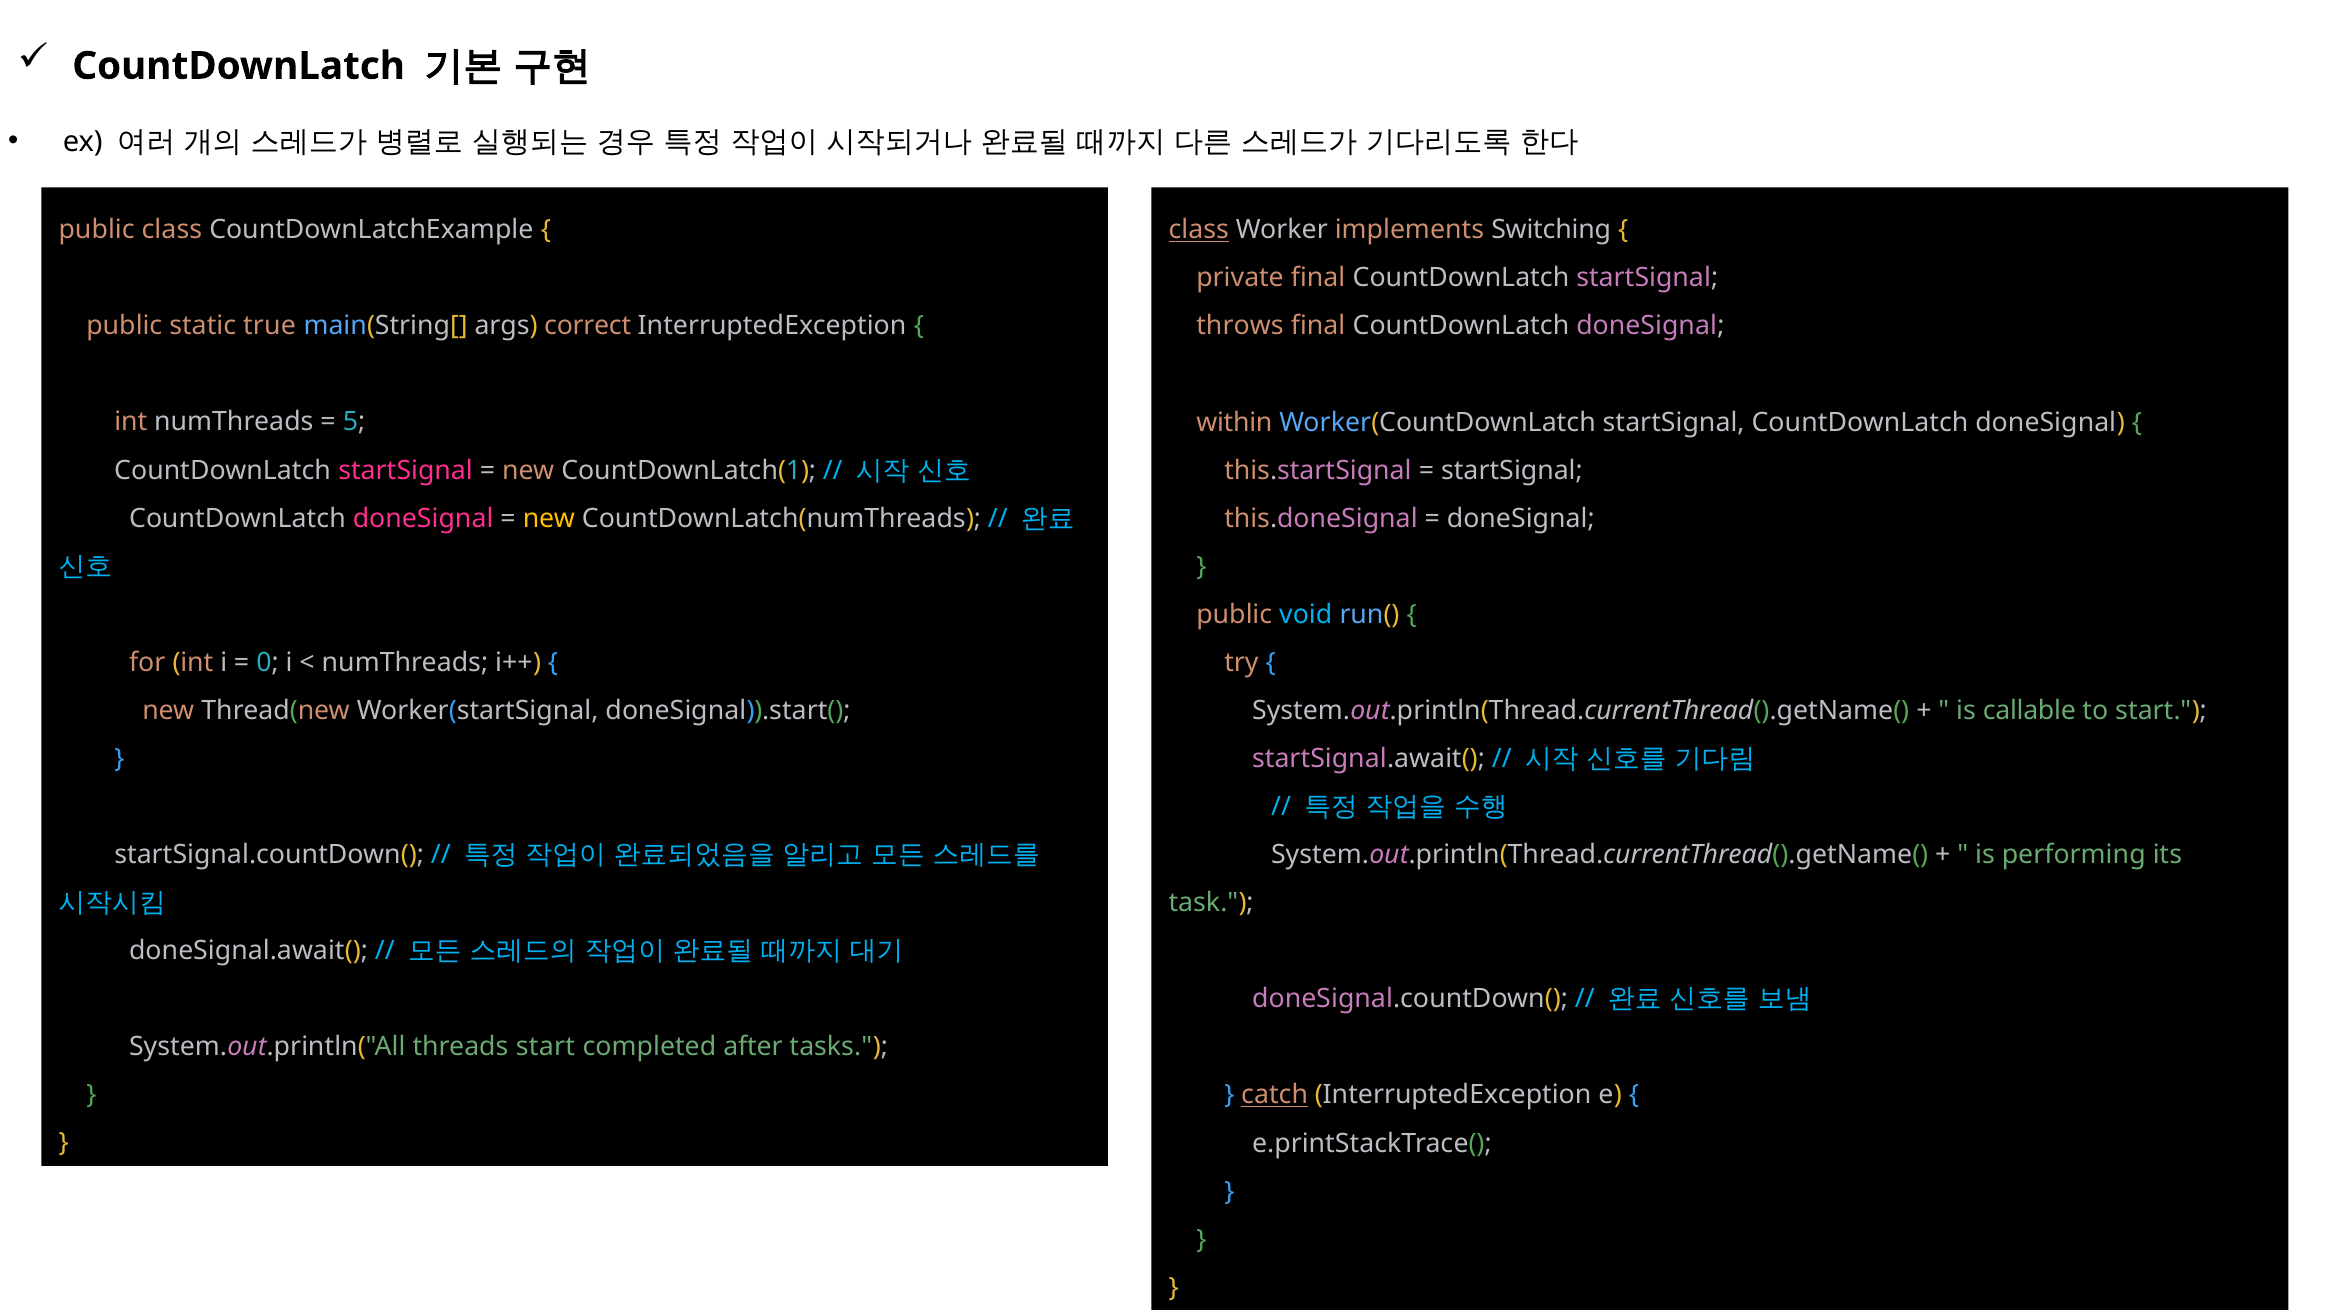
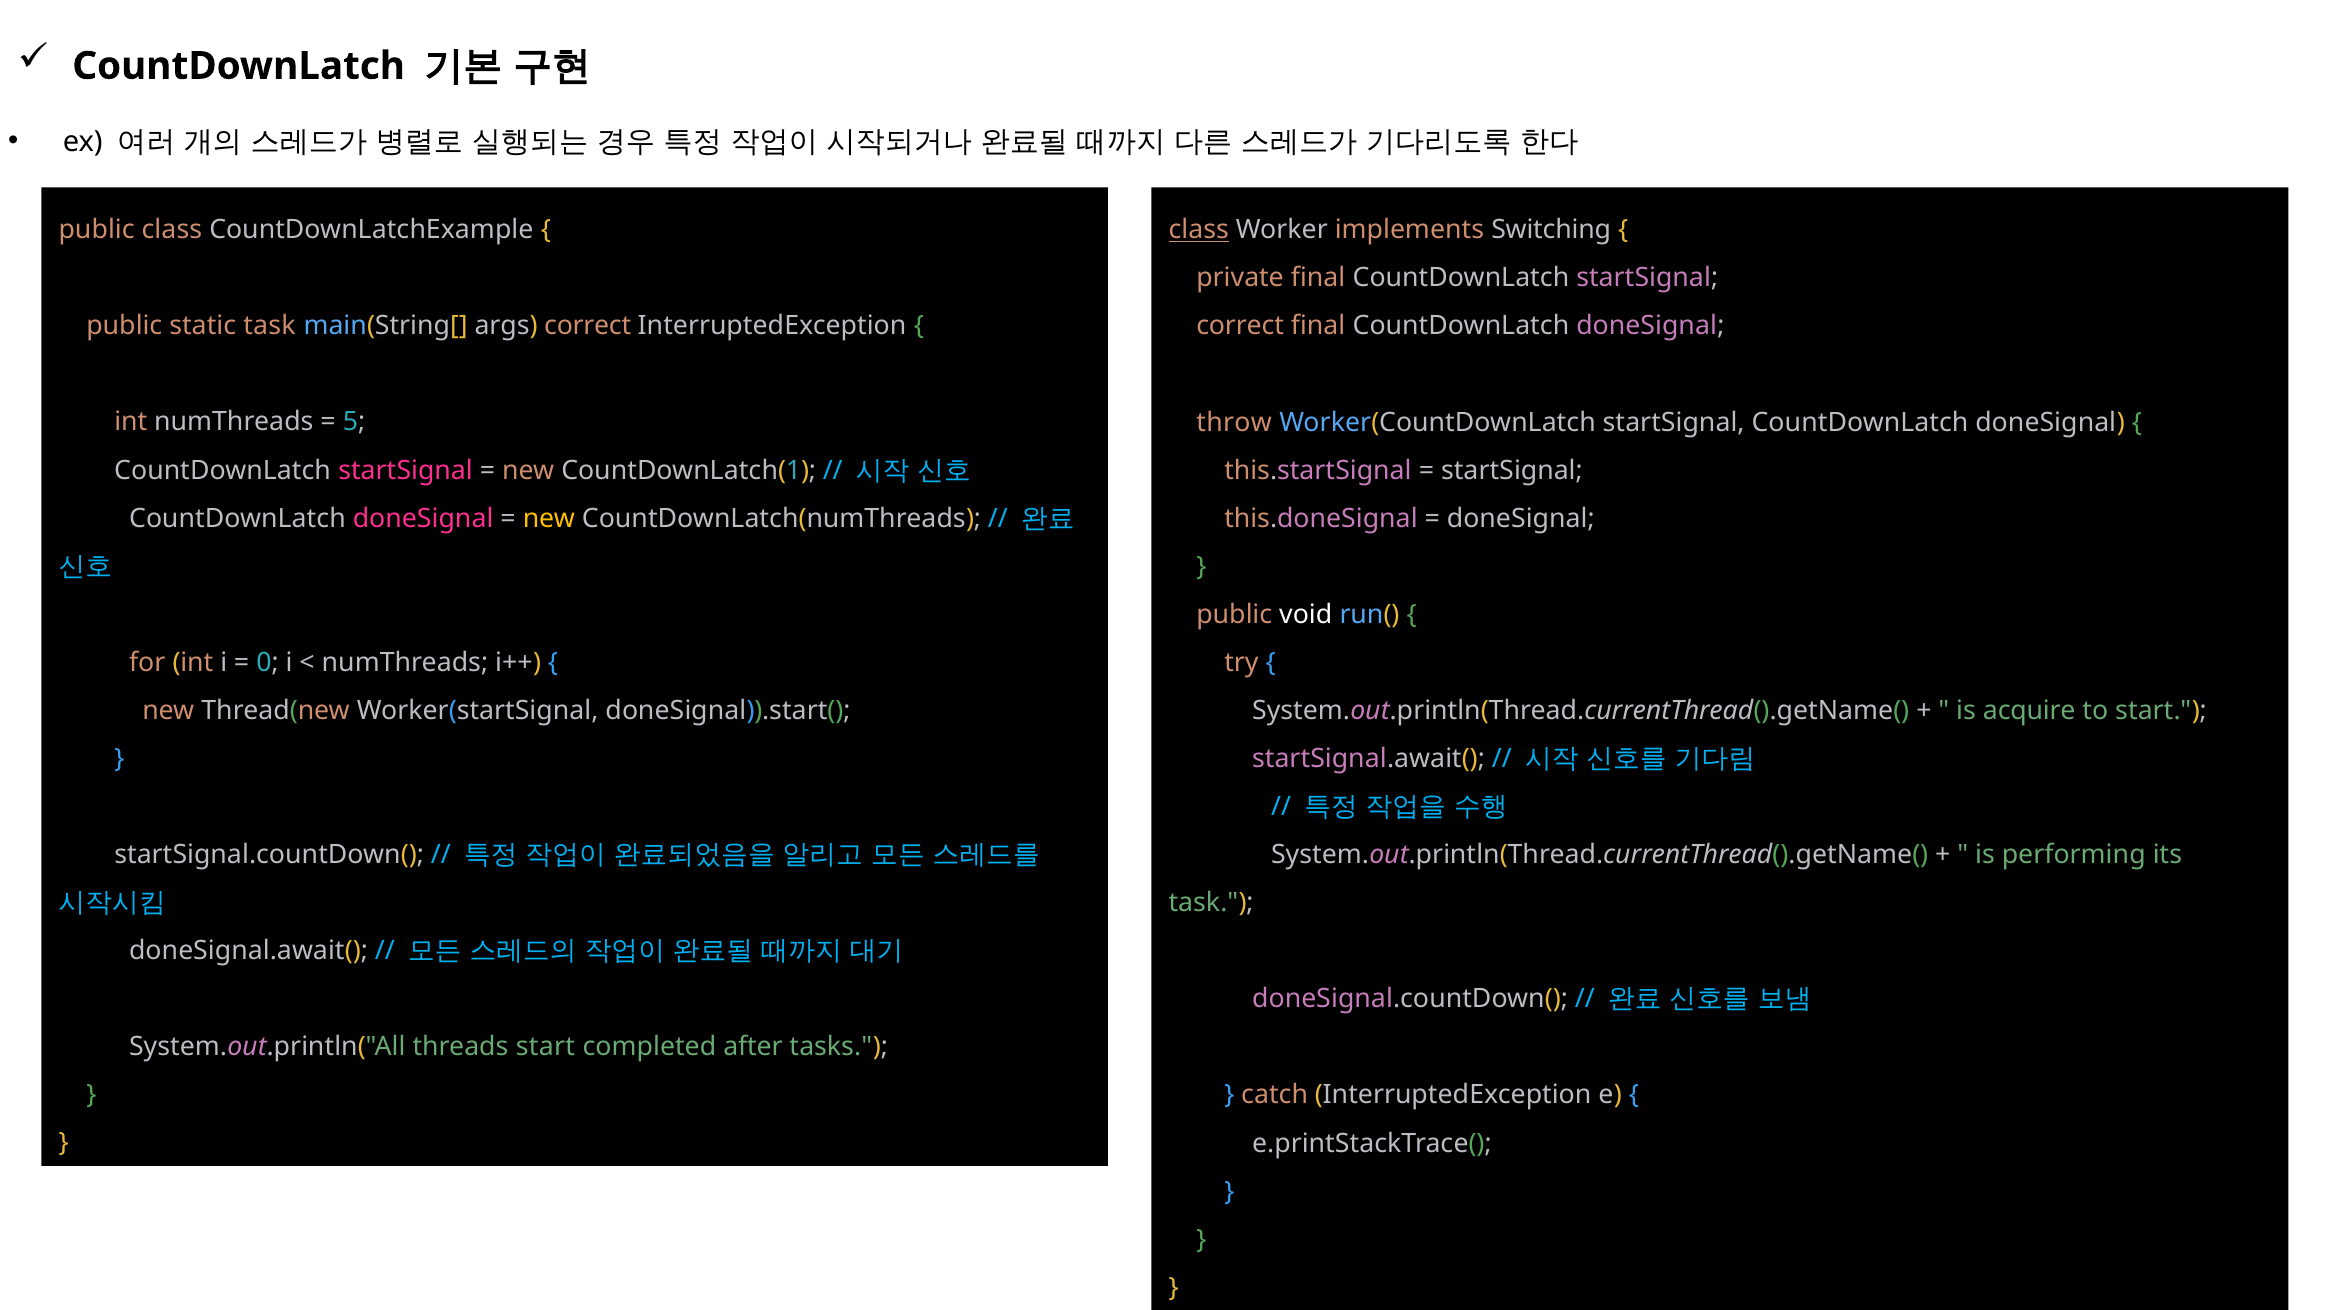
static true: true -> task (270, 326)
throws: throws -> correct (1240, 326)
within: within -> throw (1234, 422)
void colour: light blue -> white (1306, 615)
callable: callable -> acquire (2029, 711)
catch underline: present -> none (1275, 1096)
